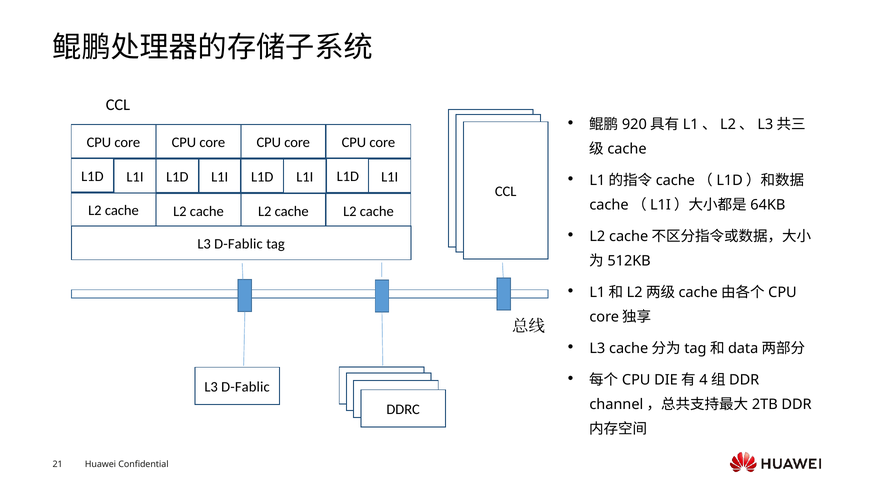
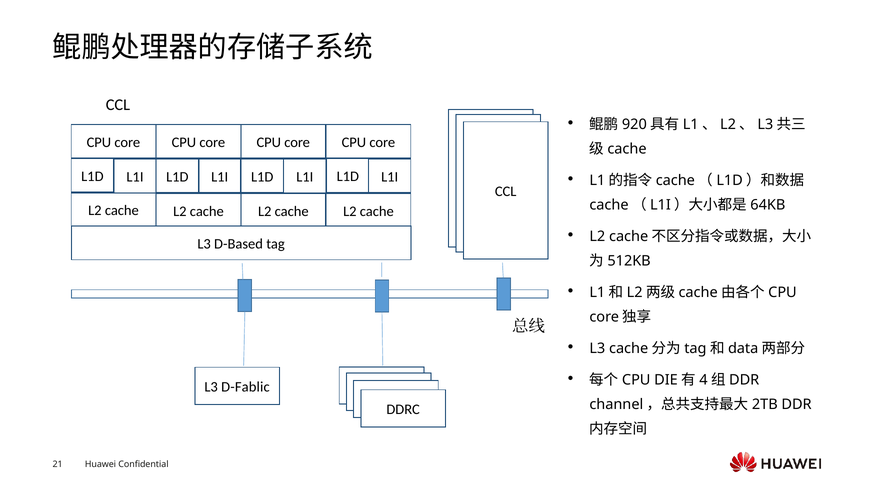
D-Fablic: D-Fablic -> D-Based (239, 244)
